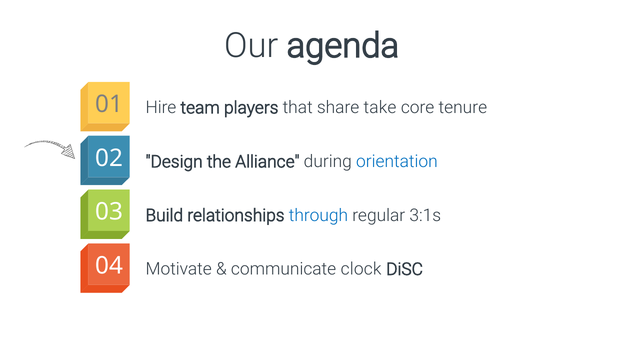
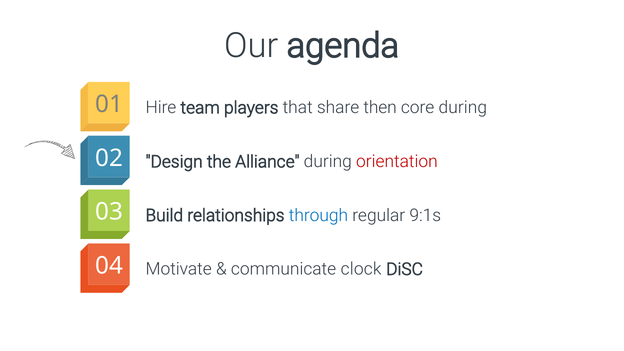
take: take -> then (380, 108)
core tenure: tenure -> during (463, 108)
orientation colour: blue -> red (397, 162)
3:1s: 3:1s -> 9:1s (425, 215)
